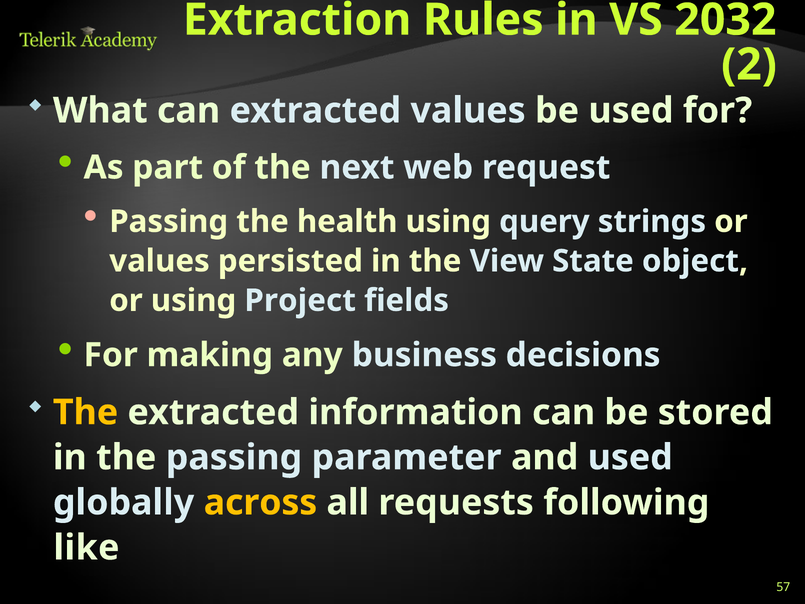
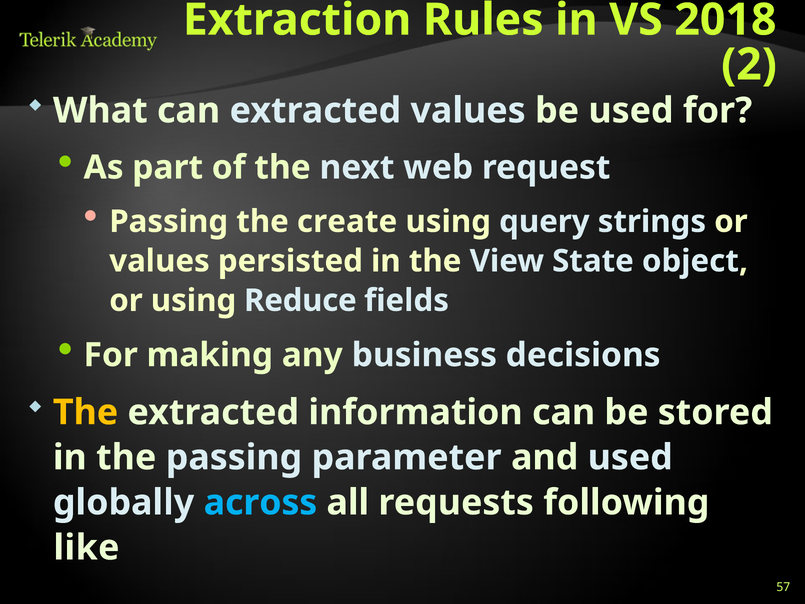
2032: 2032 -> 2018 (725, 20)
health: health -> create (347, 222)
Project: Project -> Reduce (300, 300)
across colour: yellow -> light blue (260, 502)
